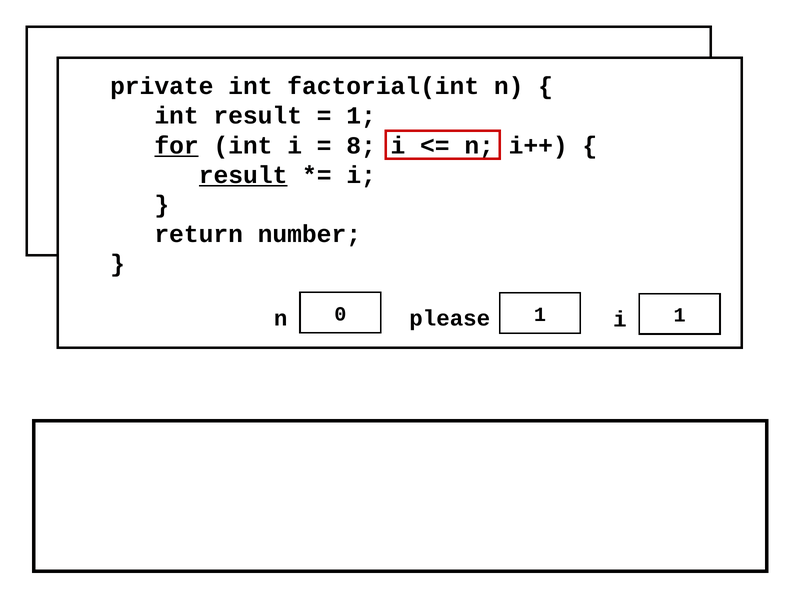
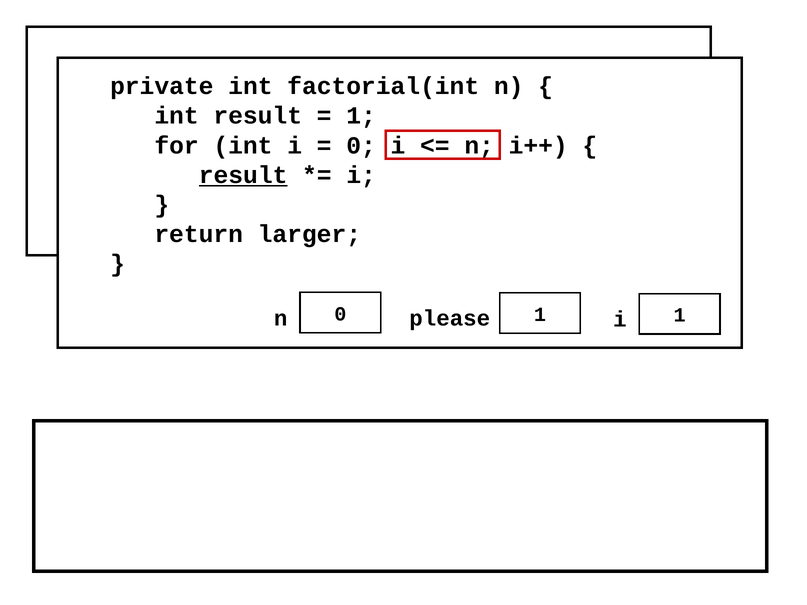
for underline: present -> none (177, 145)
8: 8 -> 0 (361, 145)
number: number -> larger (309, 234)
